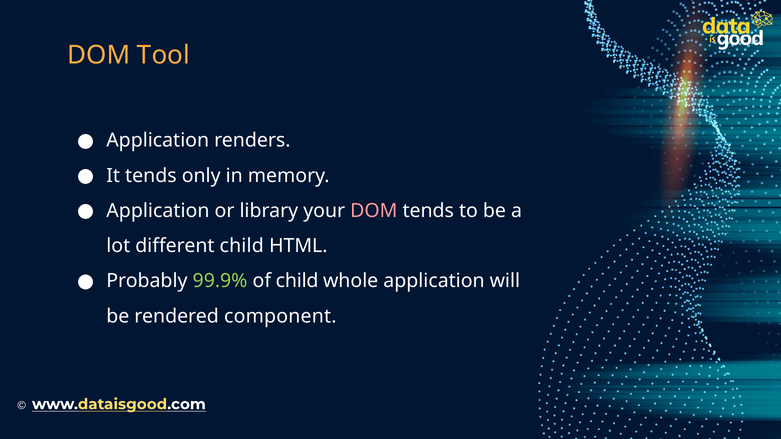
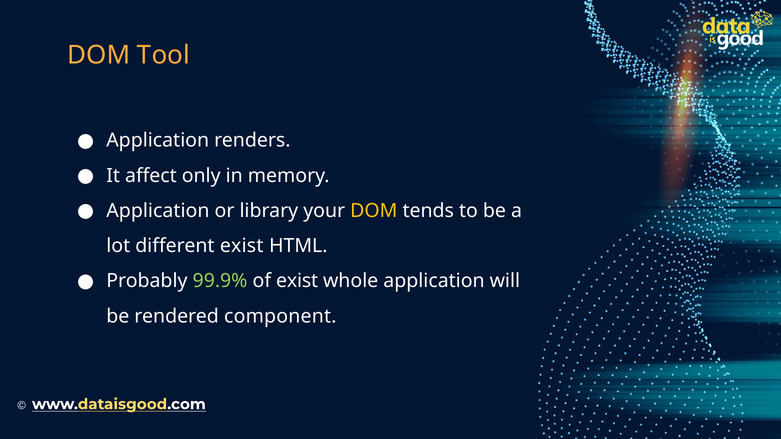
It tends: tends -> affect (151, 176)
DOM colour: pink -> yellow (374, 211)
different child: child -> exist (242, 246)
of child: child -> exist (297, 281)
